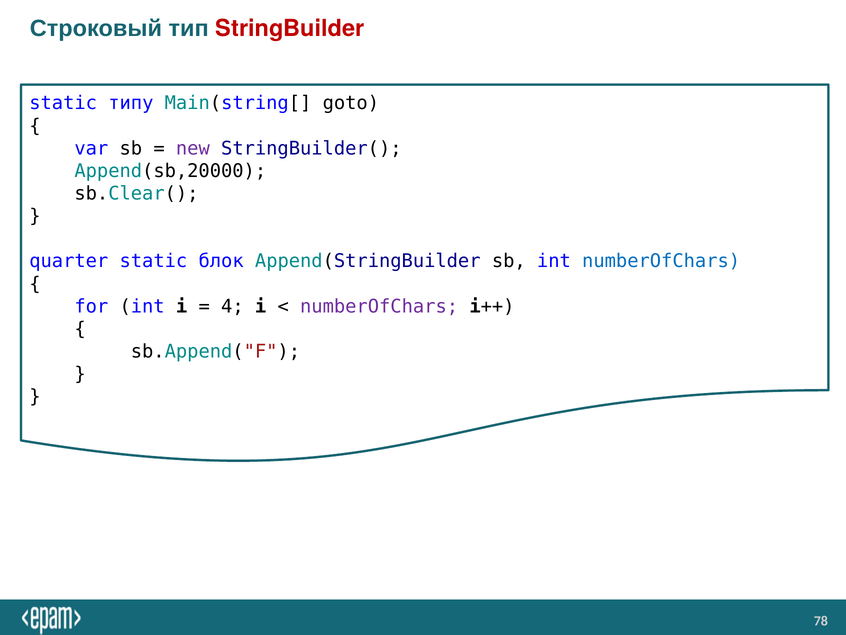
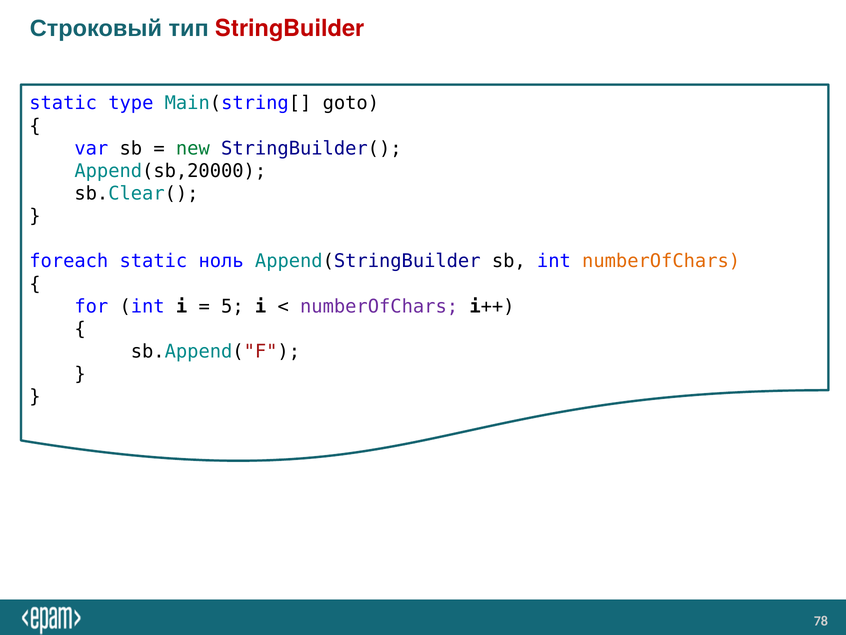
типу: типу -> type (131, 103)
new colour: purple -> green (193, 148)
quarter: quarter -> foreach (69, 261)
блок: блок -> ноль (221, 261)
numberOfChars colour: blue -> orange (661, 261)
4: 4 -> 5 (232, 306)
